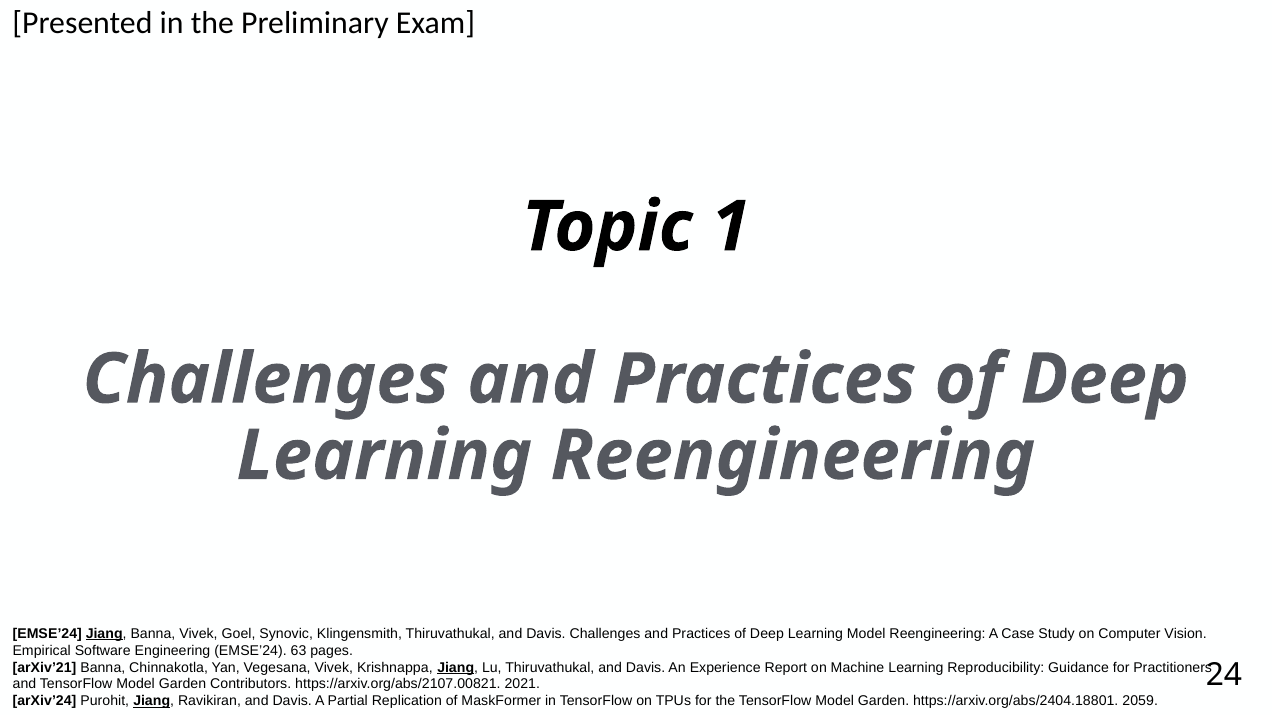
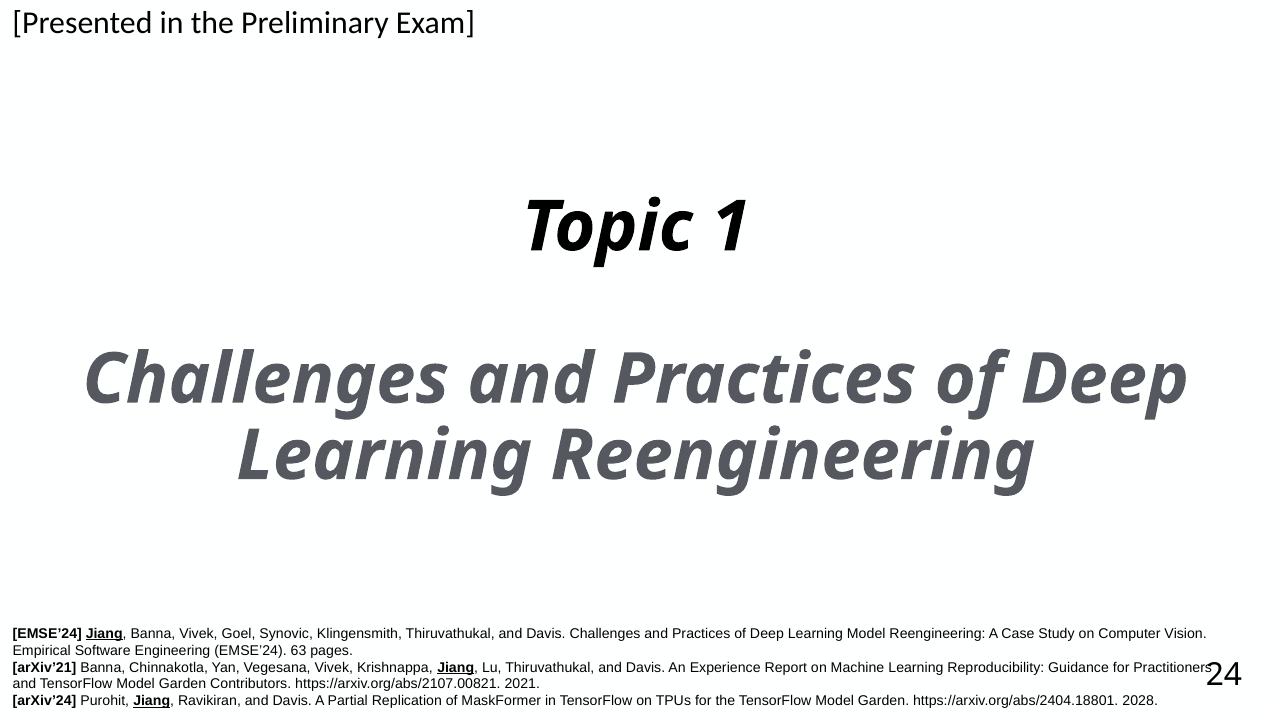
2059: 2059 -> 2028 (1140, 702)
